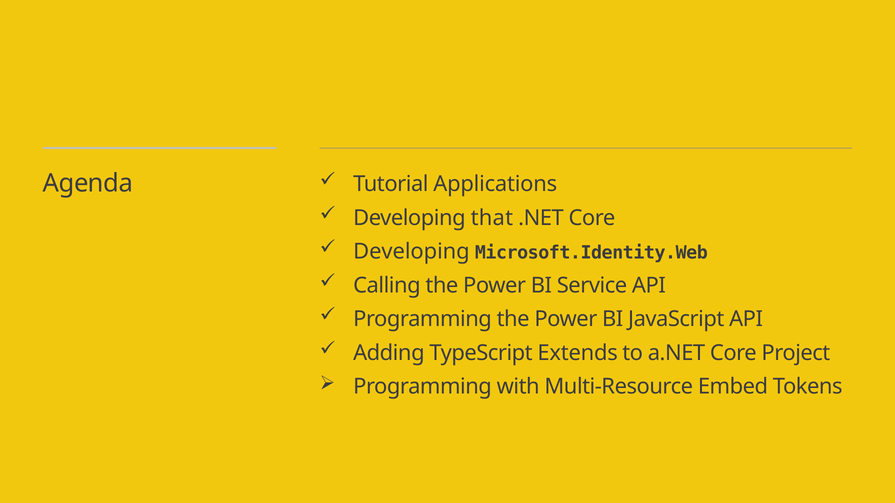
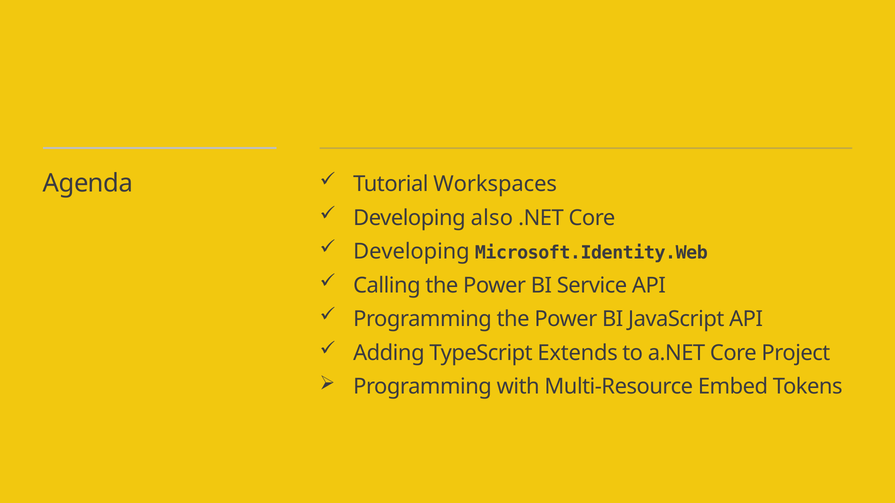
Applications: Applications -> Workspaces (495, 184)
that: that -> also (492, 218)
